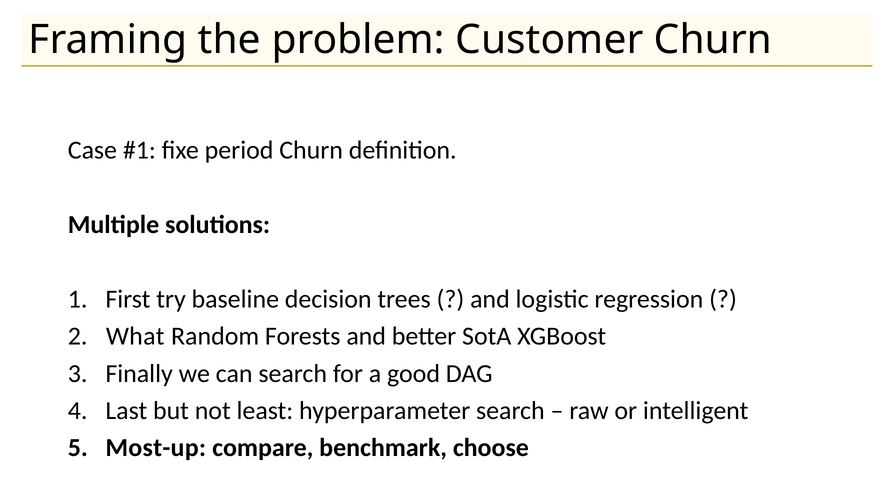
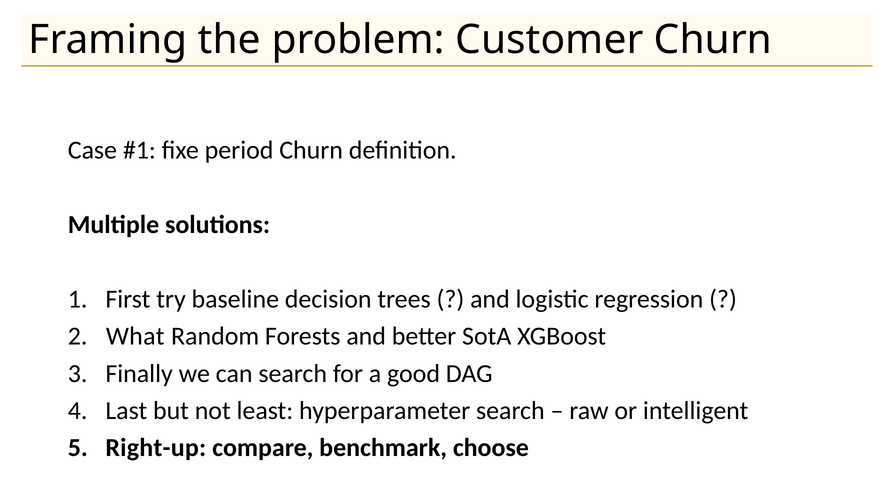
Most-up: Most-up -> Right-up (156, 448)
